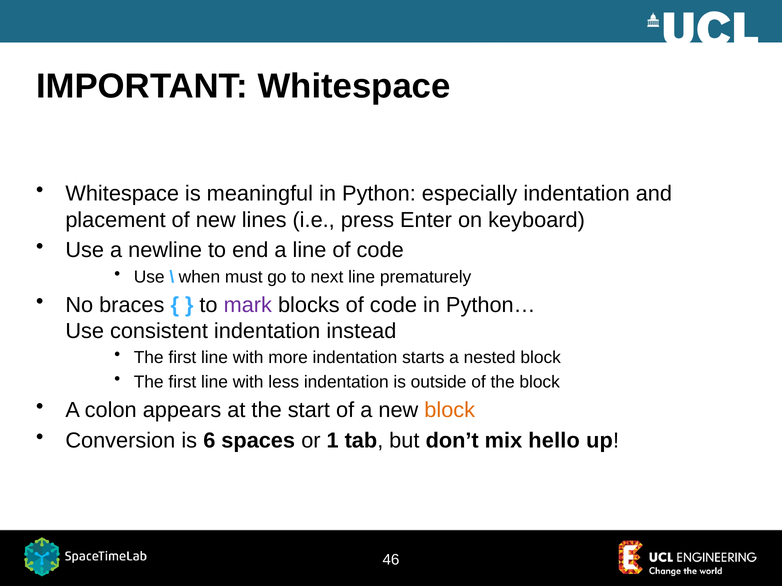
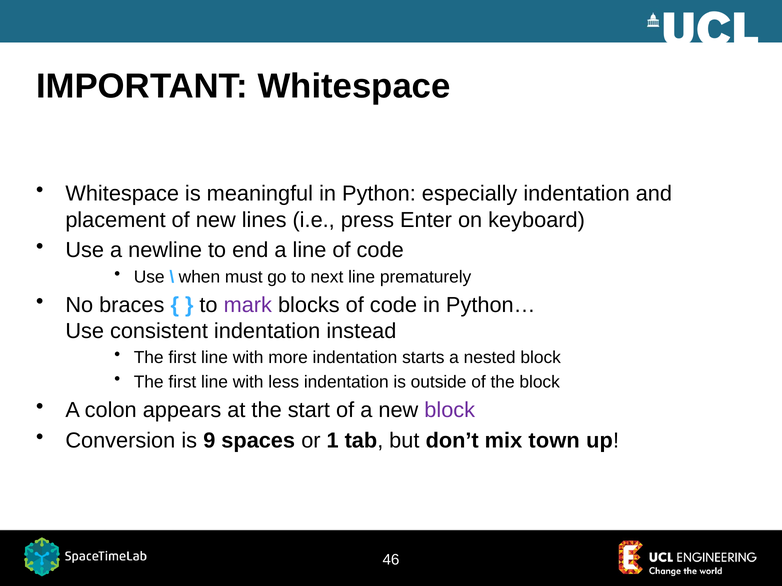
block colour: orange -> purple (450, 410)
6: 6 -> 9 (209, 441)
hello: hello -> town (554, 441)
